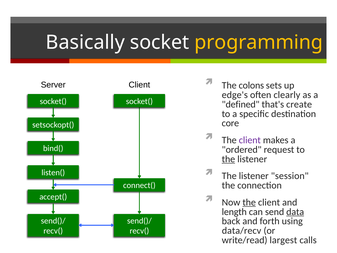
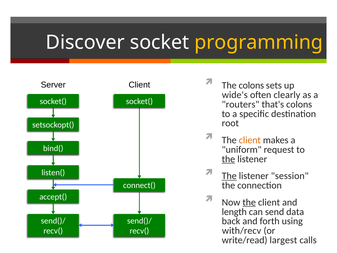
Basically: Basically -> Discover (85, 42)
edge's: edge's -> wide's (235, 95)
defined: defined -> routers (241, 104)
that's create: create -> colons (299, 104)
core: core -> root (230, 123)
client colour: purple -> orange (250, 140)
ordered: ordered -> uniform (242, 149)
The underline: none -> present (229, 176)
data underline: present -> none (295, 212)
data/recv: data/recv -> with/recv (242, 230)
